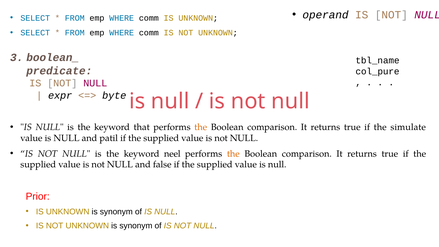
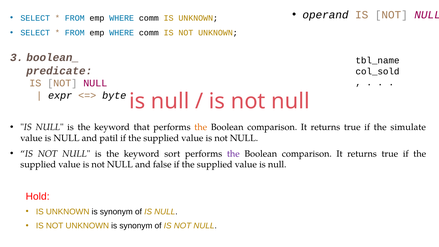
col_pure: col_pure -> col_sold (377, 72)
neel: neel -> sort (172, 154)
the colour: orange -> purple (233, 154)
Prior: Prior -> Hold (38, 196)
